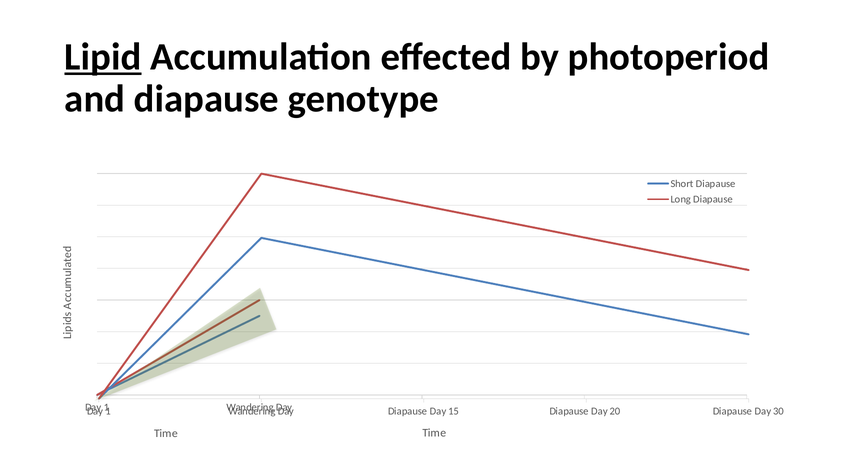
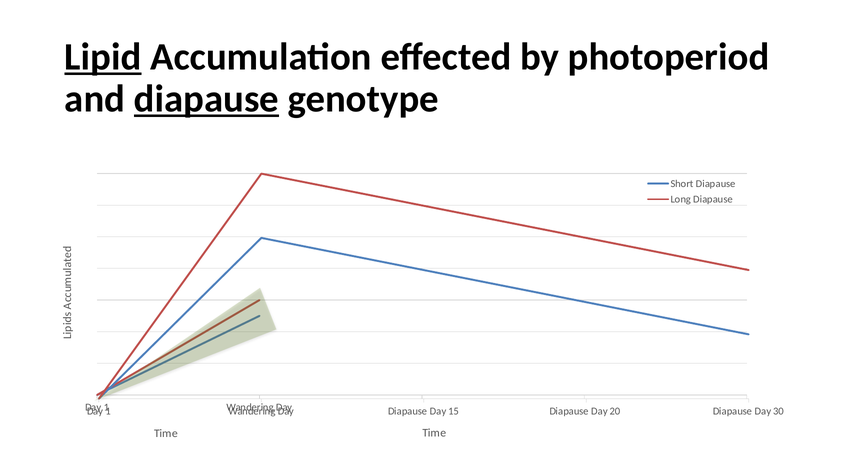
diapause underline: none -> present (206, 99)
